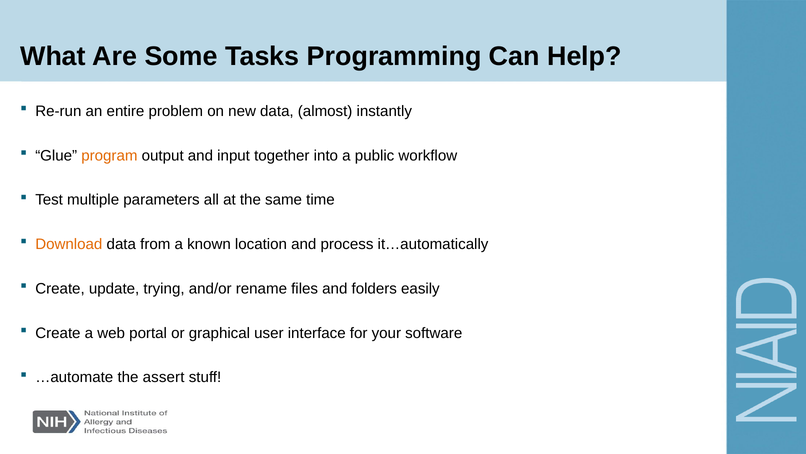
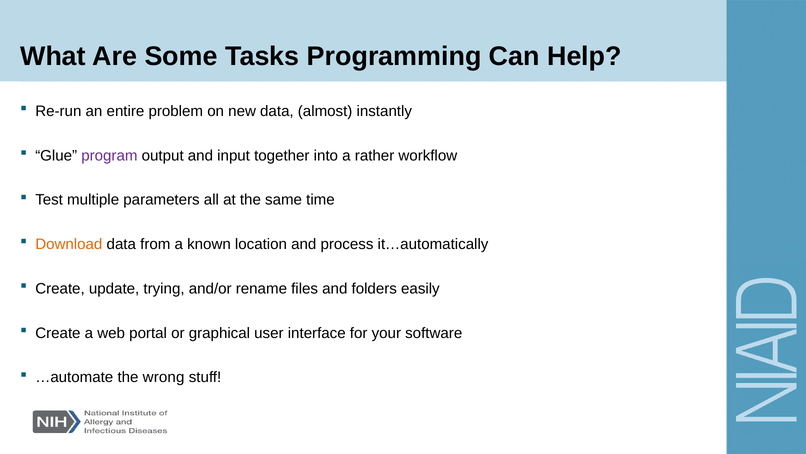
program colour: orange -> purple (109, 155)
public: public -> rather (375, 155)
assert: assert -> wrong (164, 377)
